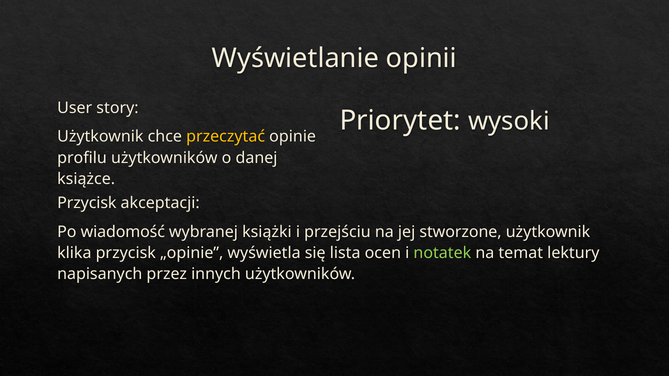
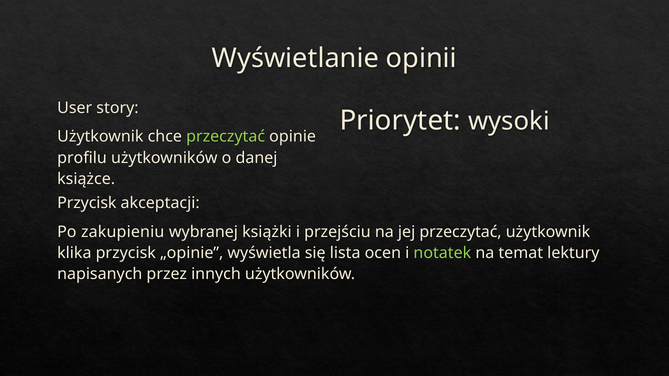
przeczytać colour: yellow -> light green (226, 137)
wiadomość: wiadomość -> zakupieniu (123, 232)
jej stworzone: stworzone -> przeczytać (461, 232)
